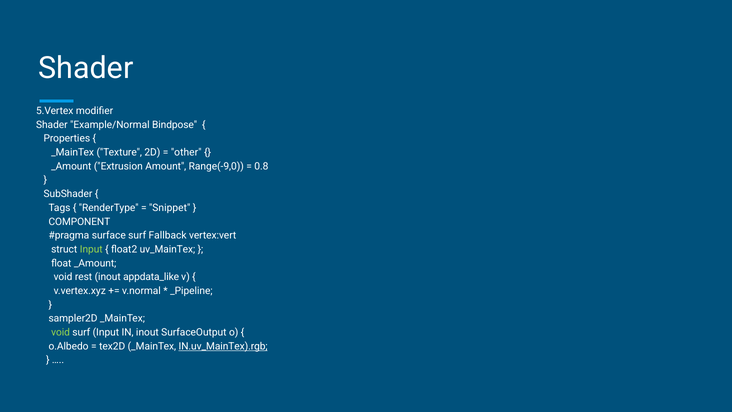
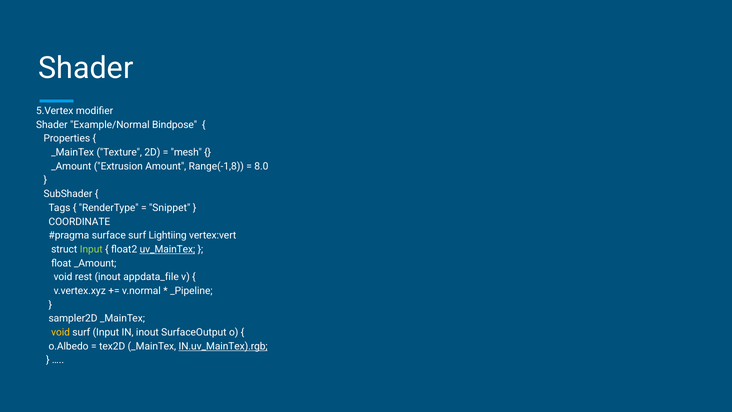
other: other -> mesh (186, 152)
Range(-9,0: Range(-9,0 -> Range(-1,8 (216, 166)
0.8: 0.8 -> 8.0 (261, 166)
COMPONENT: COMPONENT -> COORDINATE (79, 222)
Fallback: Fallback -> Lightiing (168, 235)
uv_MainTex underline: none -> present (167, 249)
appdata_like: appdata_like -> appdata_file (151, 277)
void colour: light green -> yellow (61, 332)
